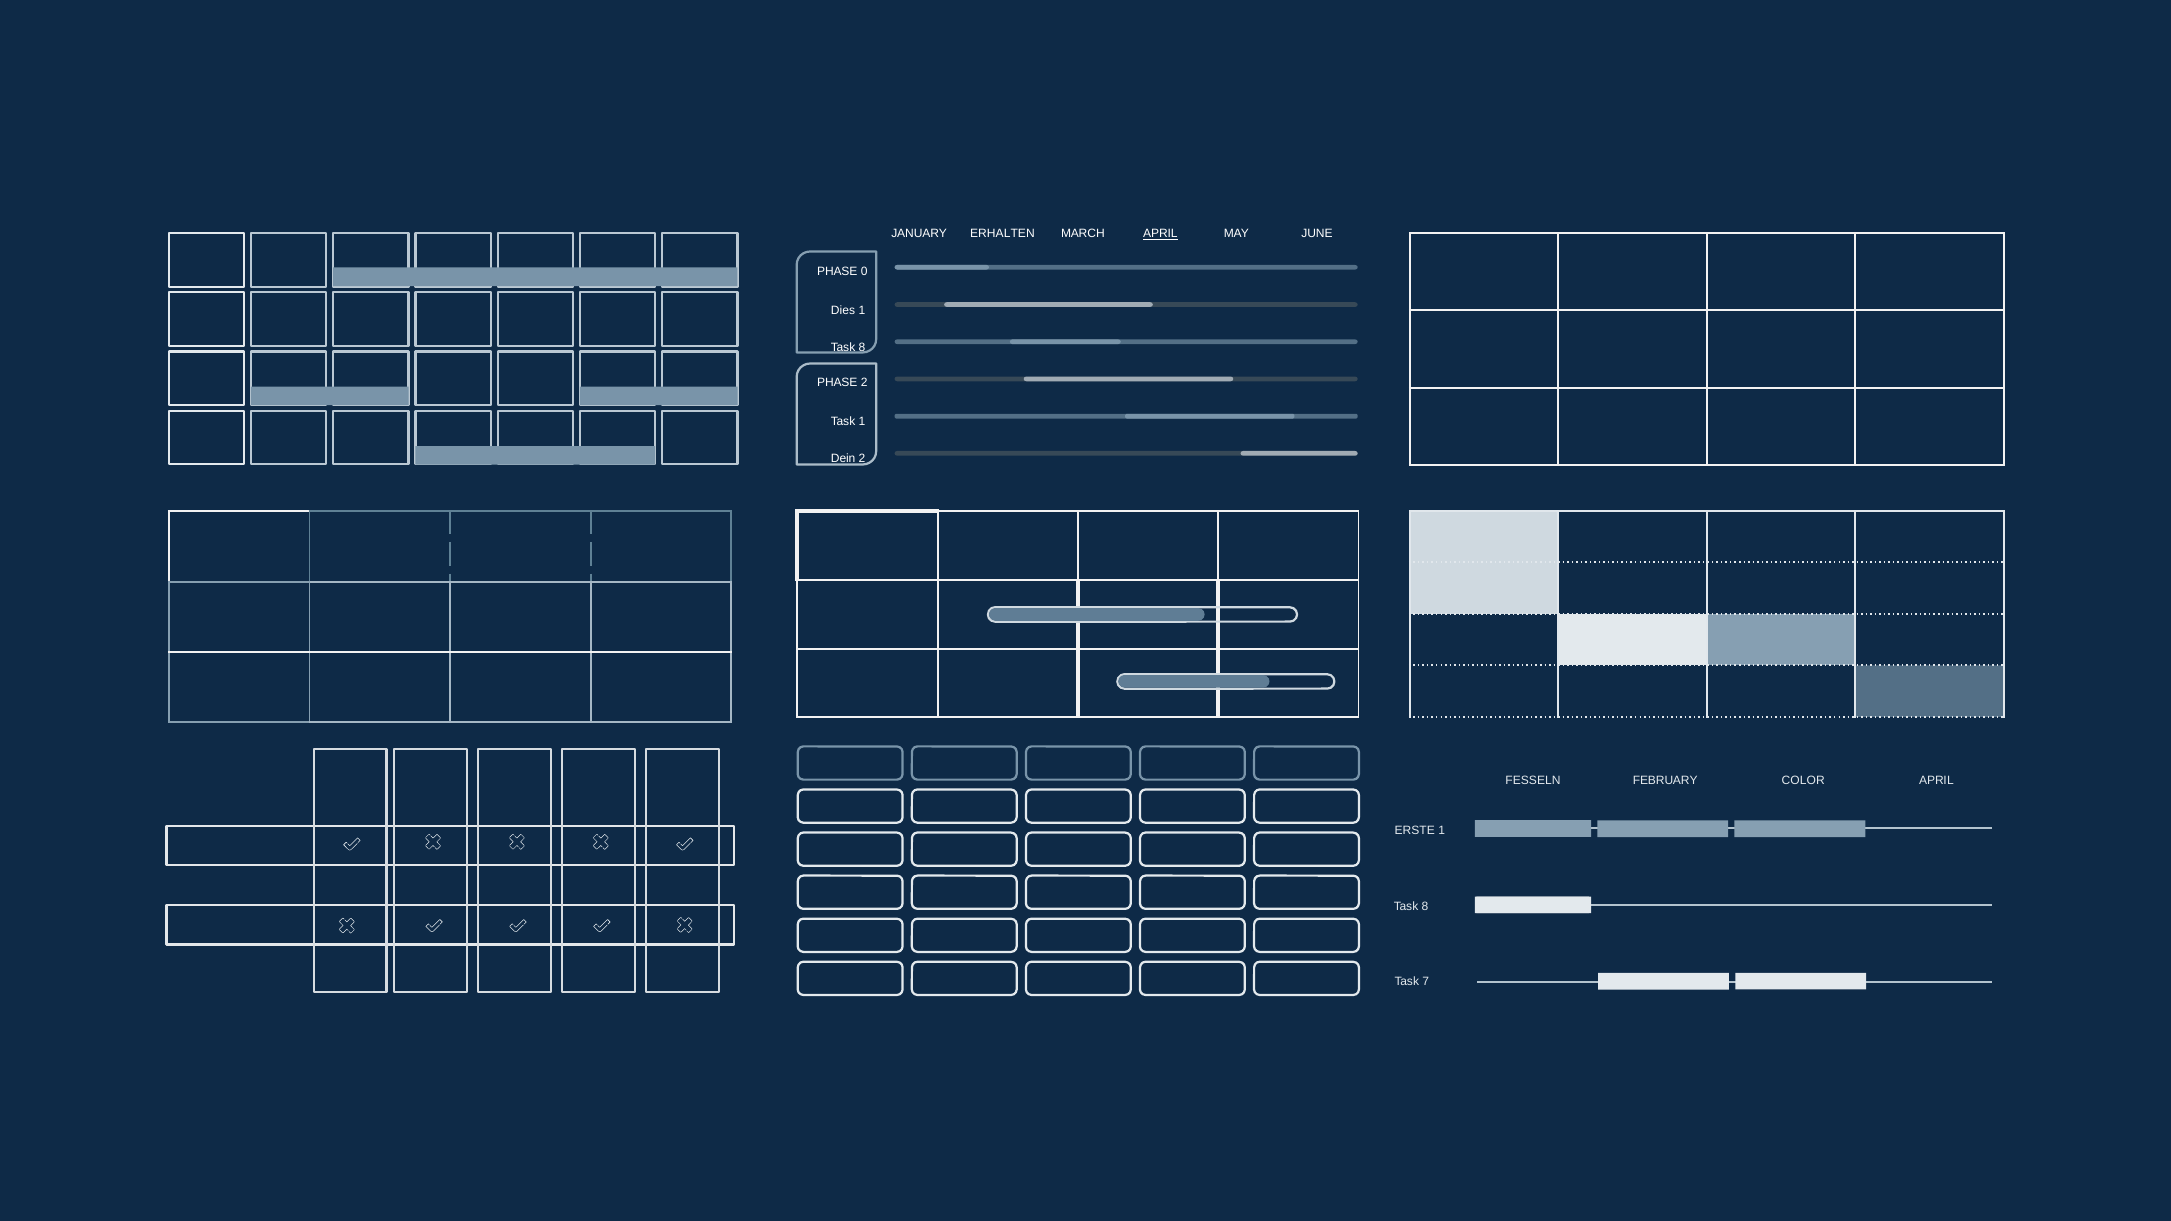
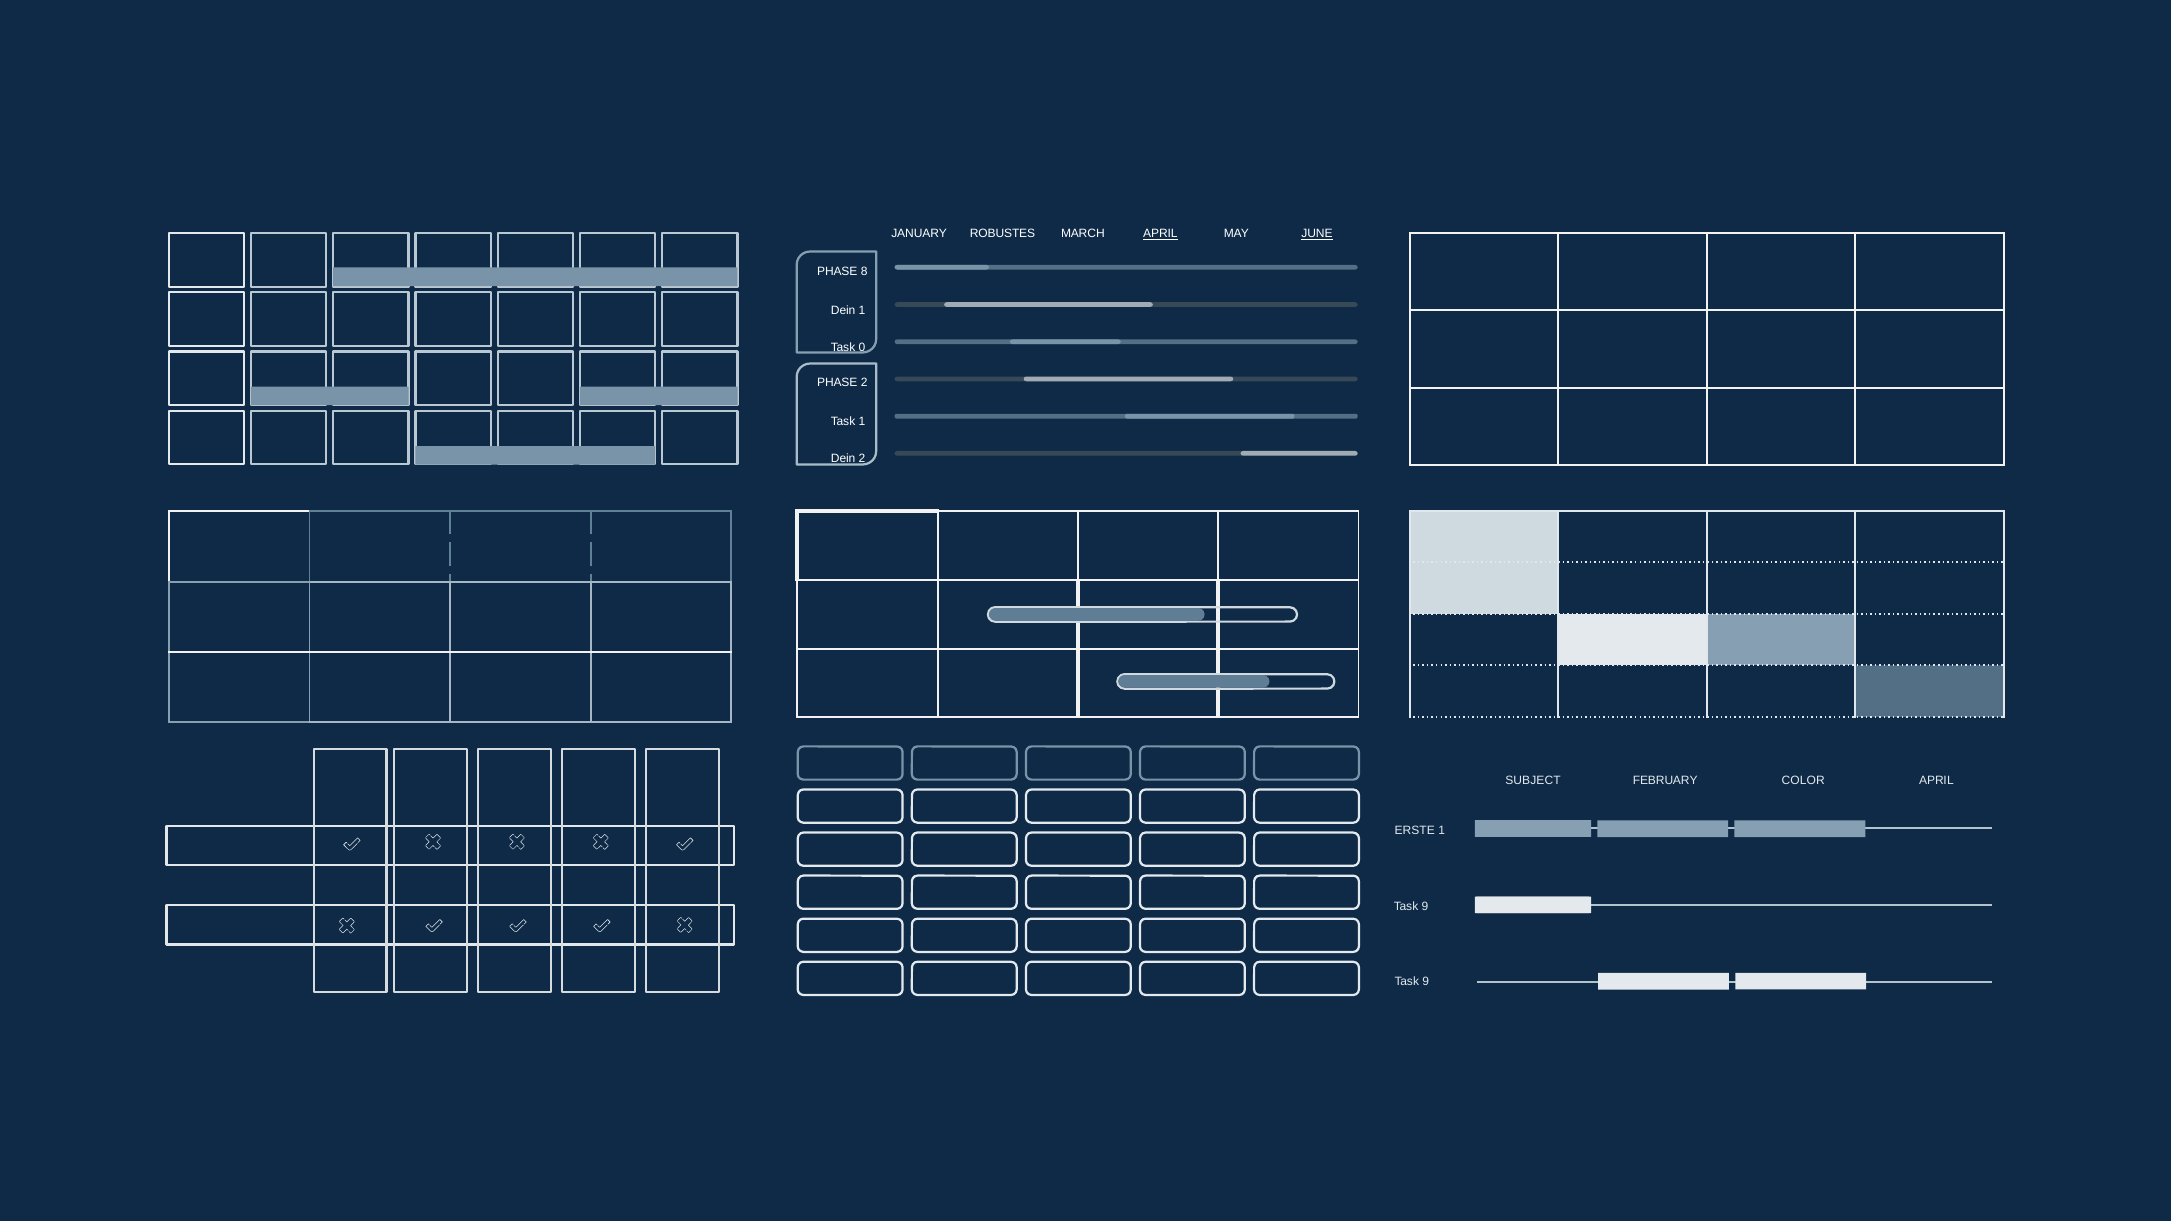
ERHALTEN: ERHALTEN -> ROBUSTES (1002, 234)
JUNE underline: none -> present (1317, 234)
0: 0 -> 8 (864, 272)
Dies: Dies -> Dein (843, 310)
8: 8 -> 0 (862, 347)
FESSELN: FESSELN -> SUBJECT (1533, 781)
8: 8 -> 9 (1425, 907)
7: 7 -> 9 (1426, 982)
